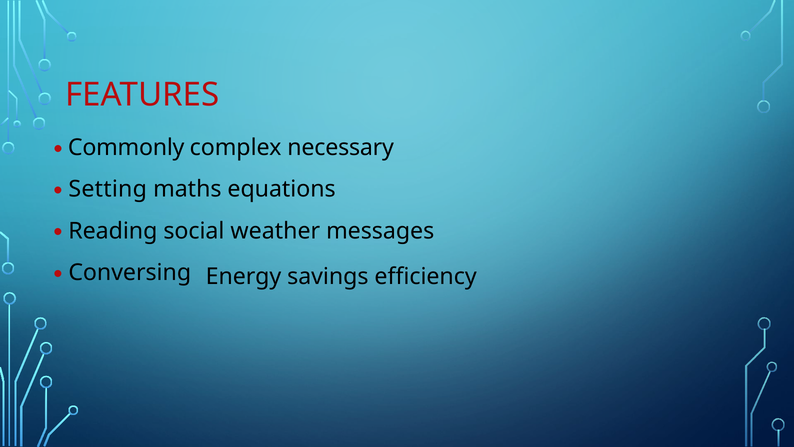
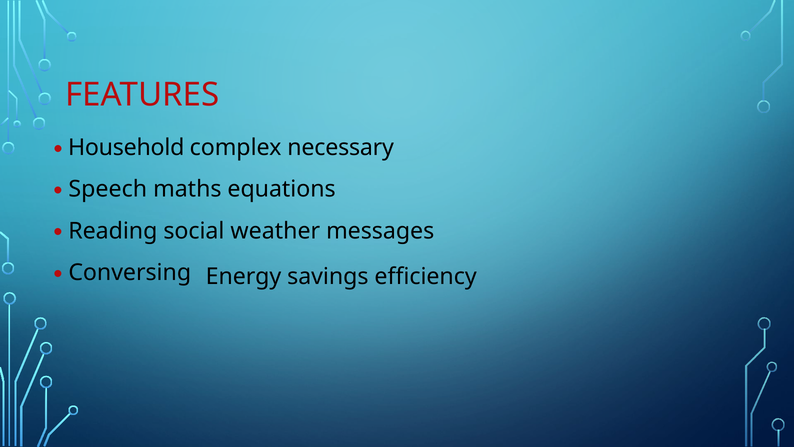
Commonly: Commonly -> Household (126, 148)
Setting: Setting -> Speech (108, 189)
